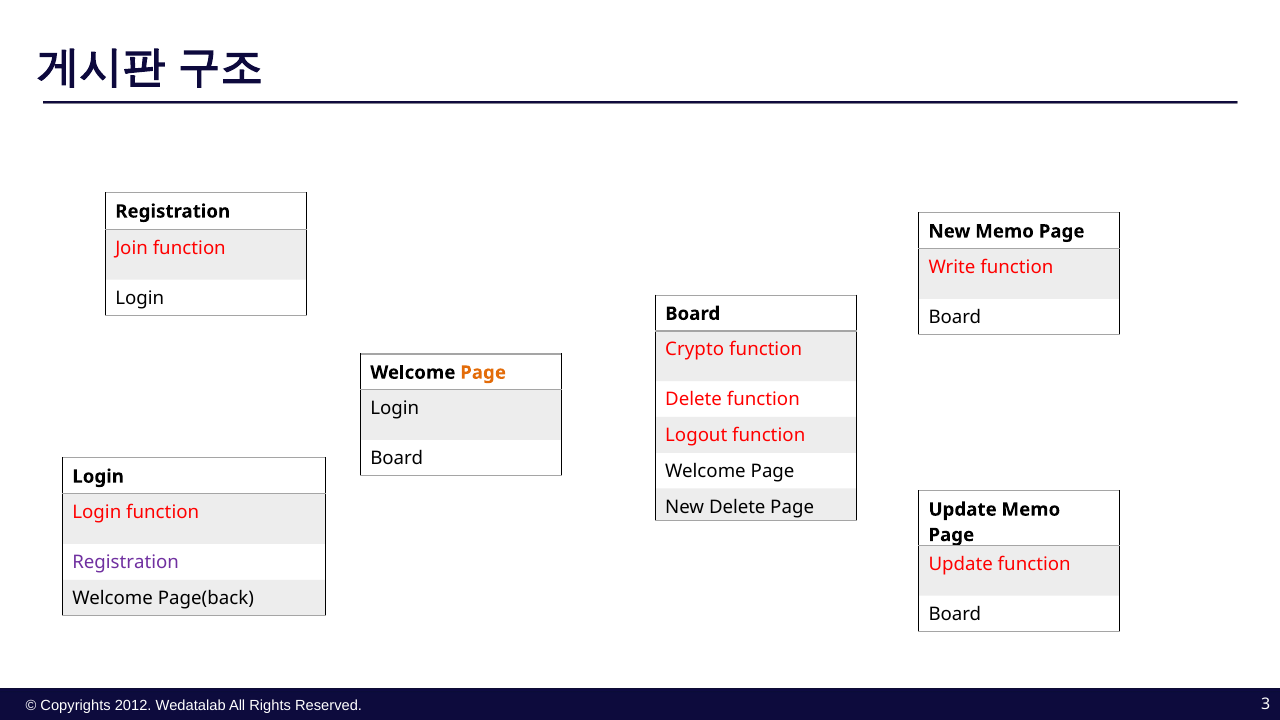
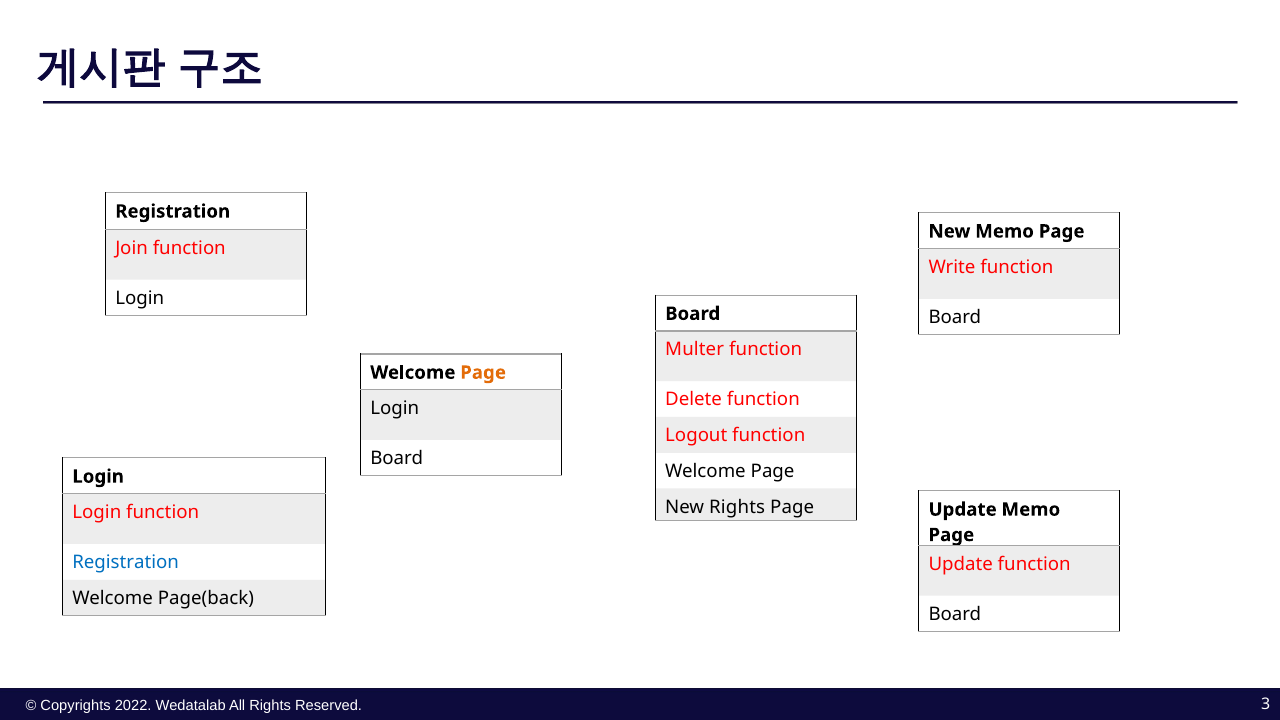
Crypto: Crypto -> Multer (695, 350)
New Delete: Delete -> Rights (737, 507)
Registration colour: purple -> blue (126, 563)
2012: 2012 -> 2022 (133, 705)
